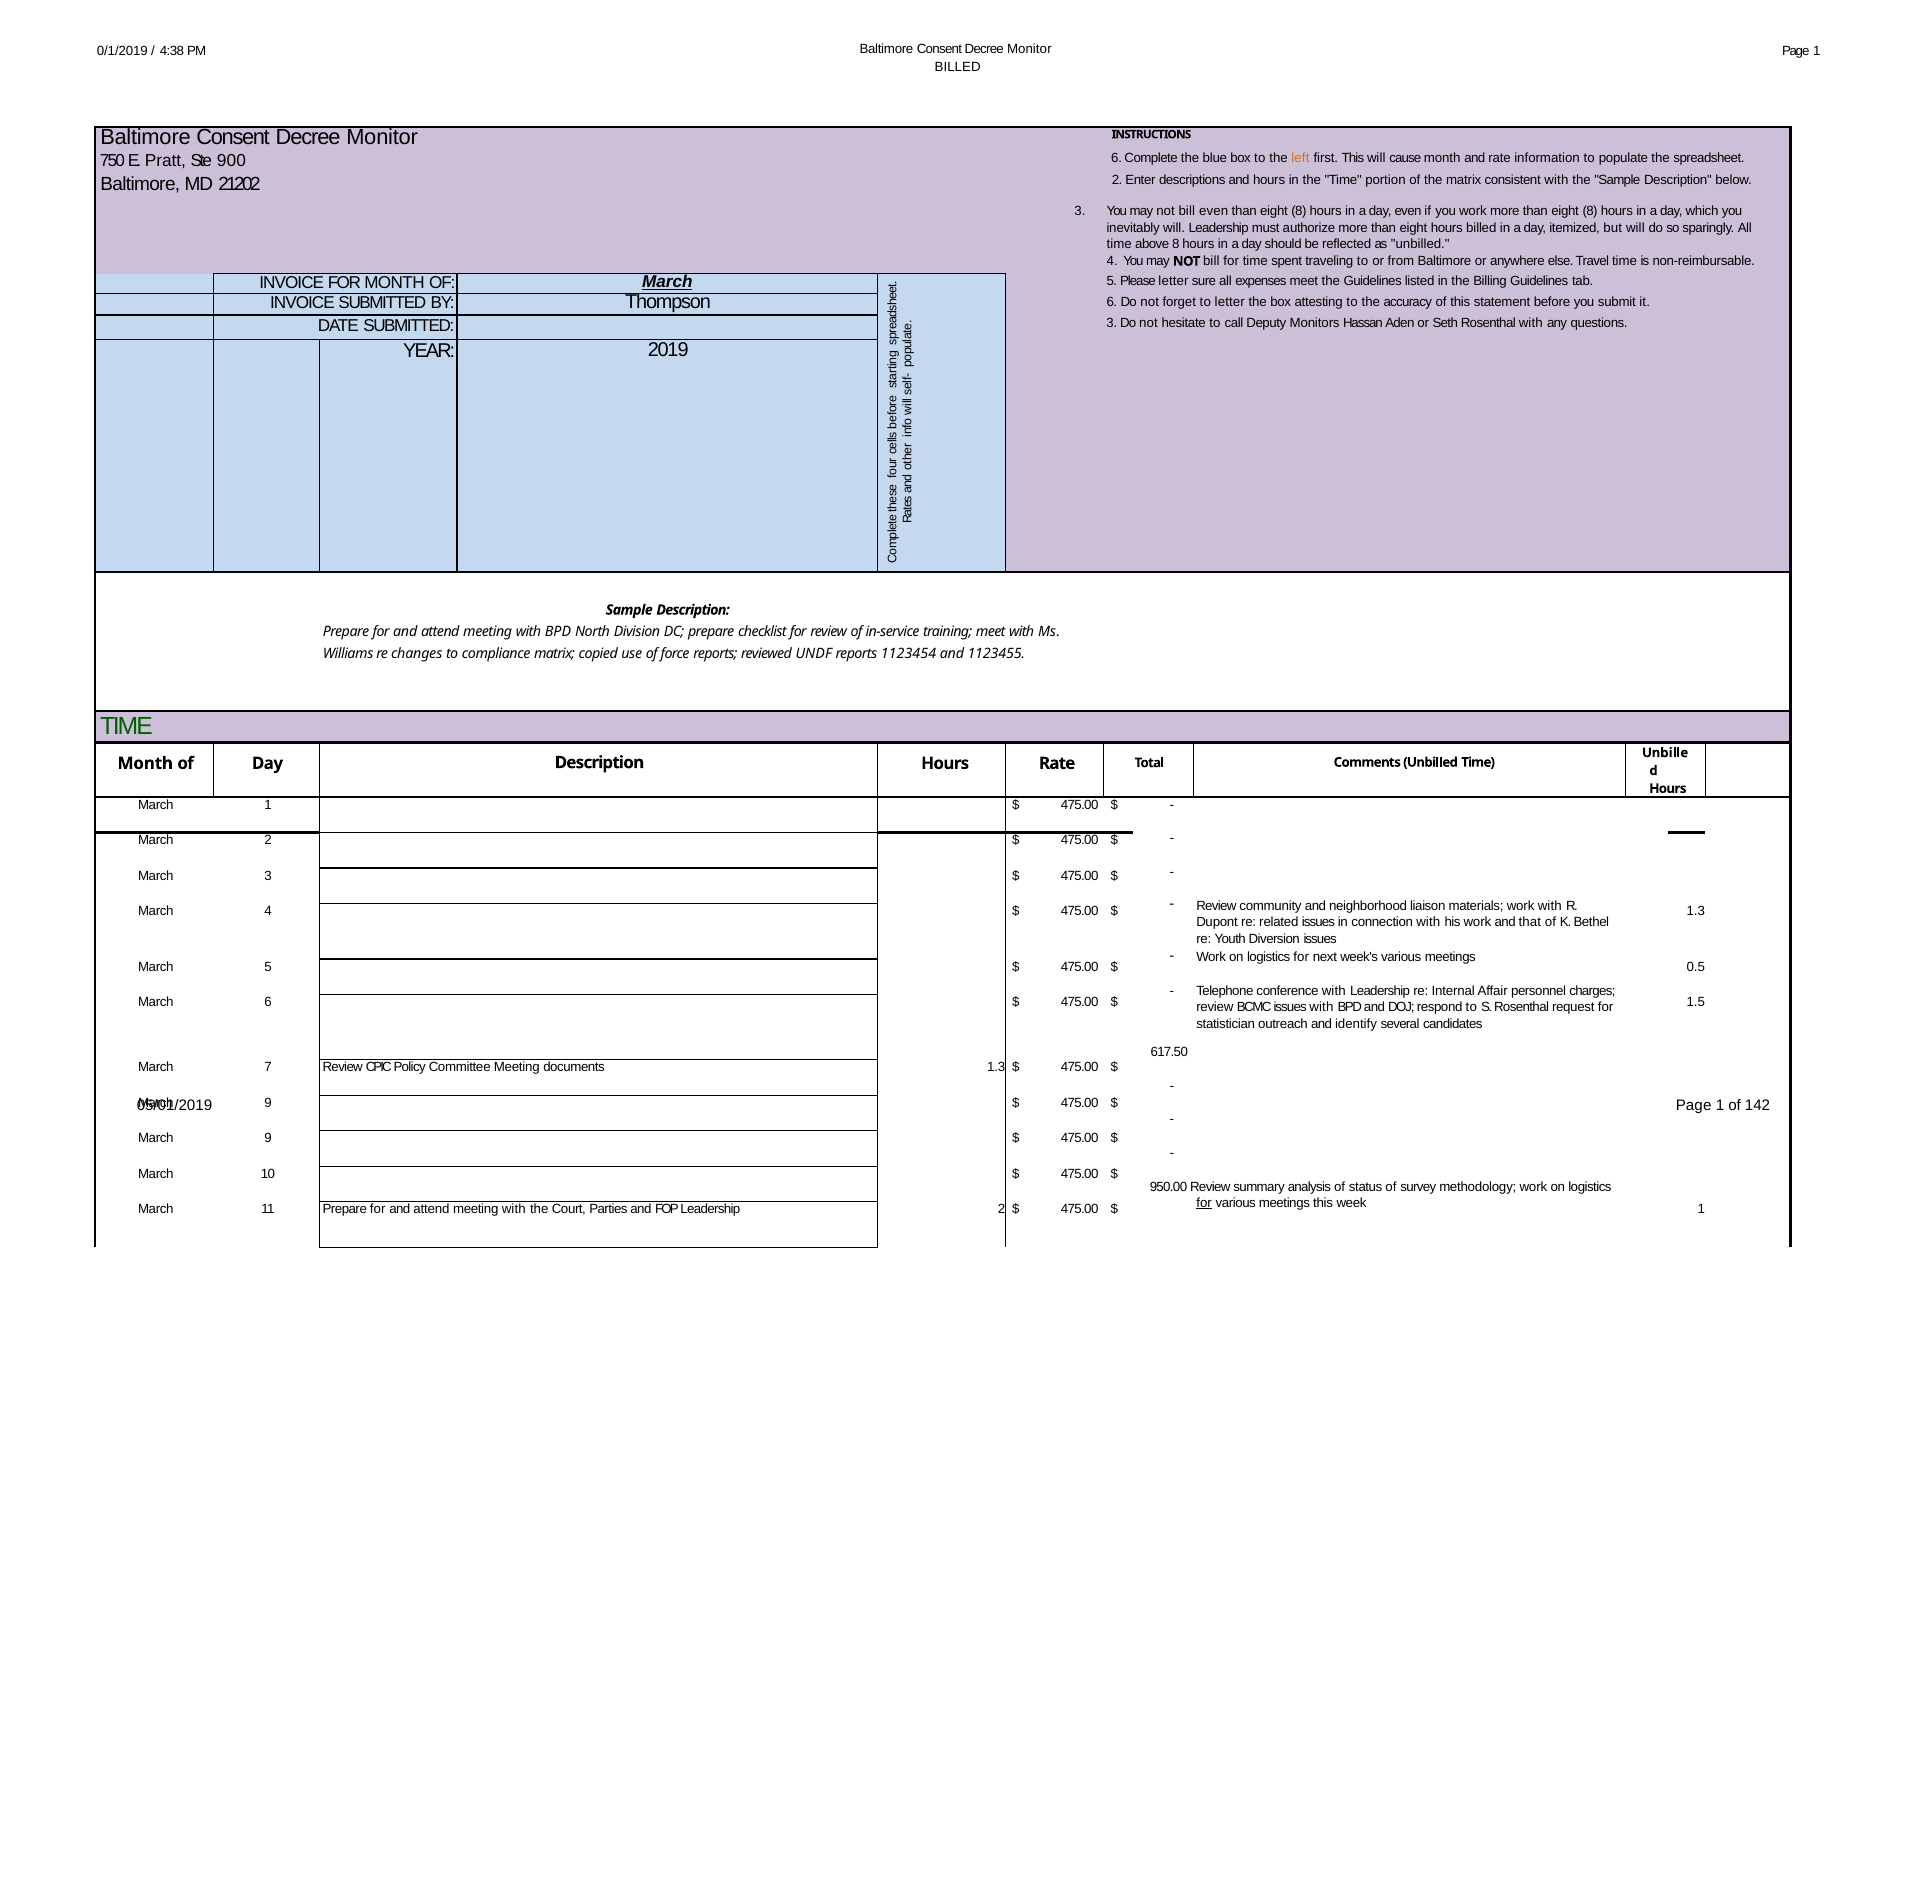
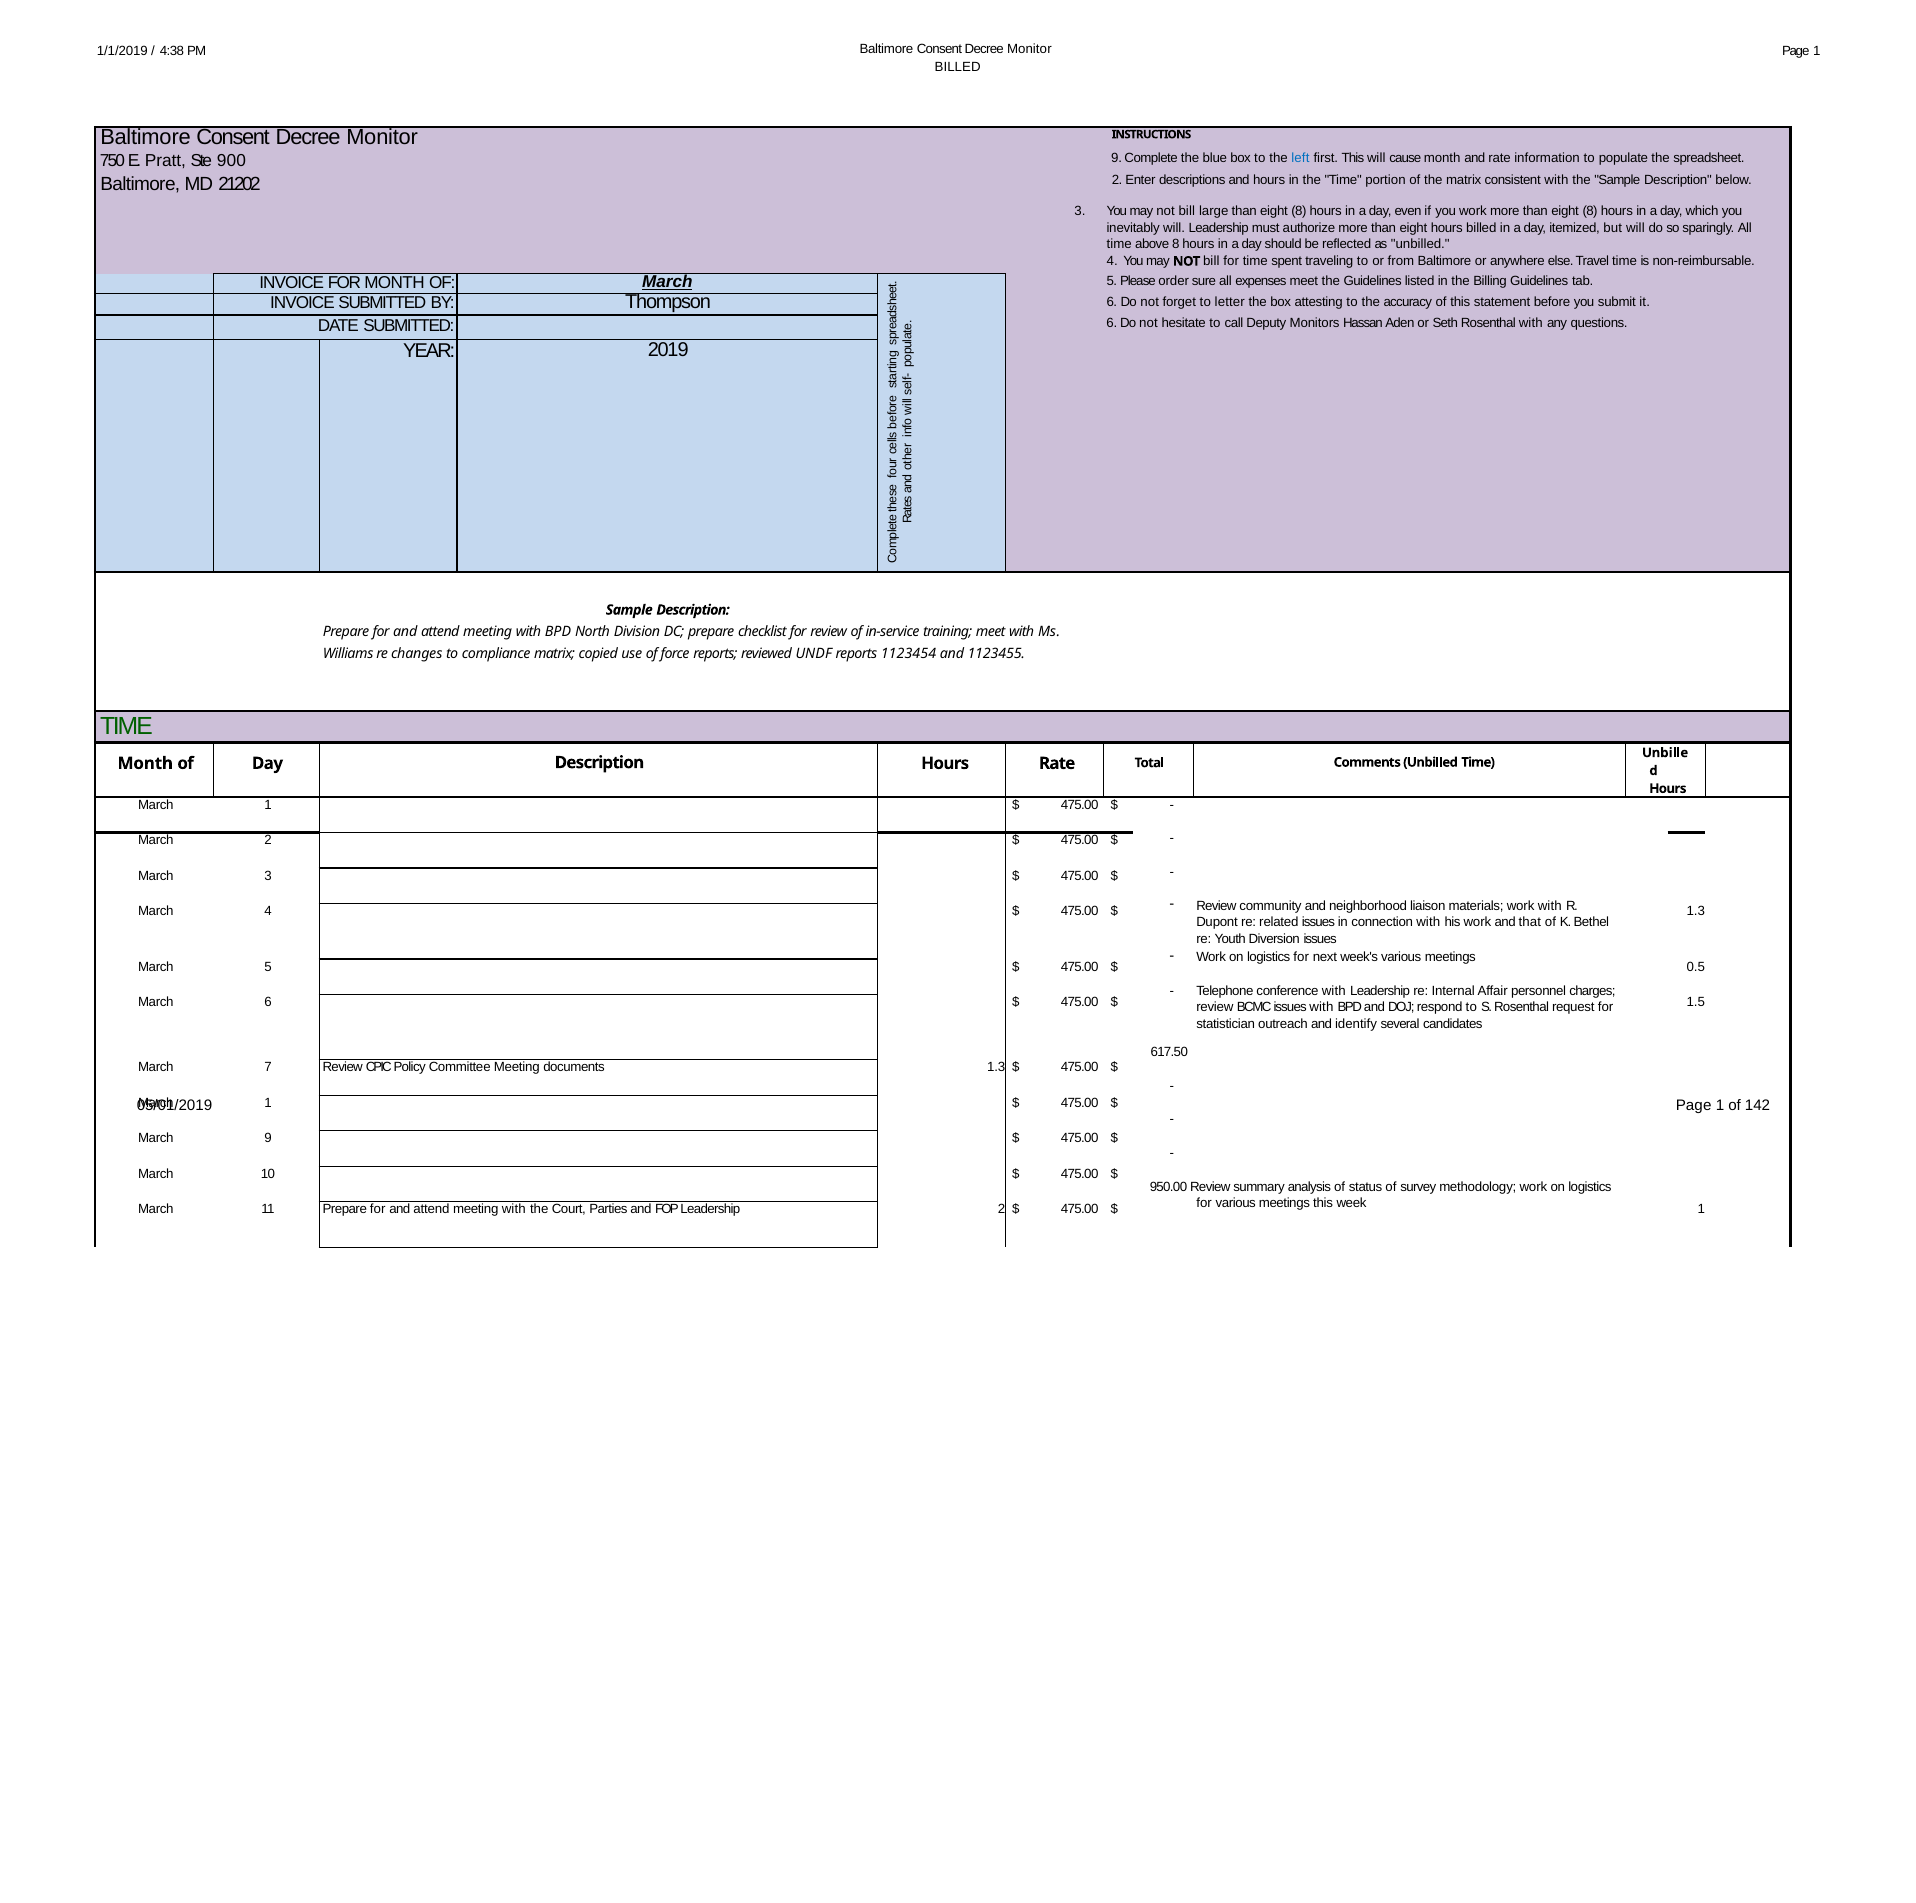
0/1/2019: 0/1/2019 -> 1/1/2019 (122, 51)
900 6: 6 -> 9 (1117, 158)
left colour: orange -> blue (1300, 158)
bill even: even -> large (1214, 211)
Please letter: letter -> order (1174, 281)
SUBMITTED 3: 3 -> 6 (1112, 323)
9: 9 -> 1 (268, 1103)
for underline: present -> none (1204, 1203)
